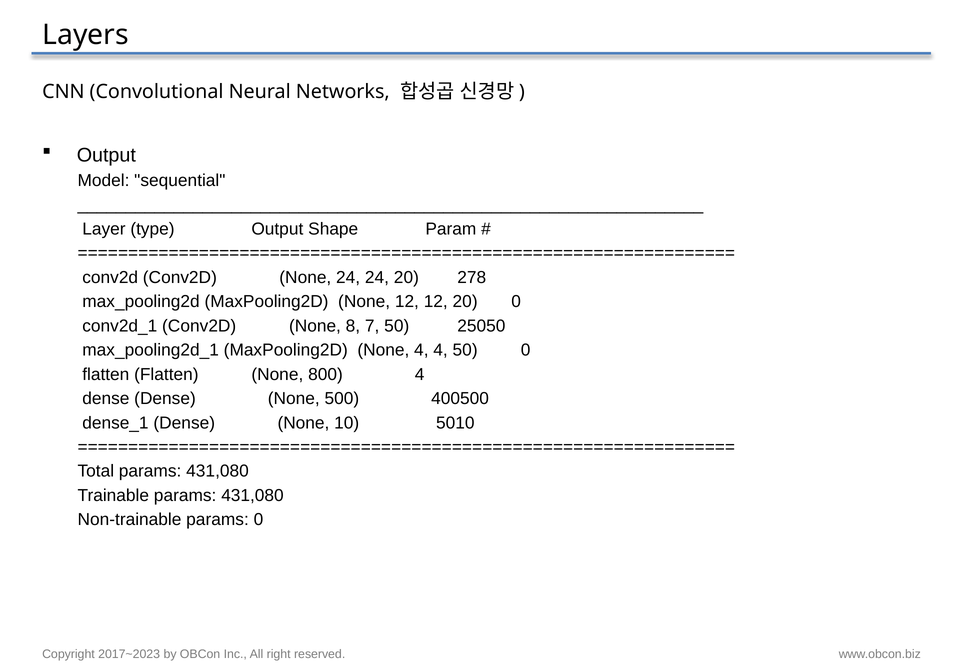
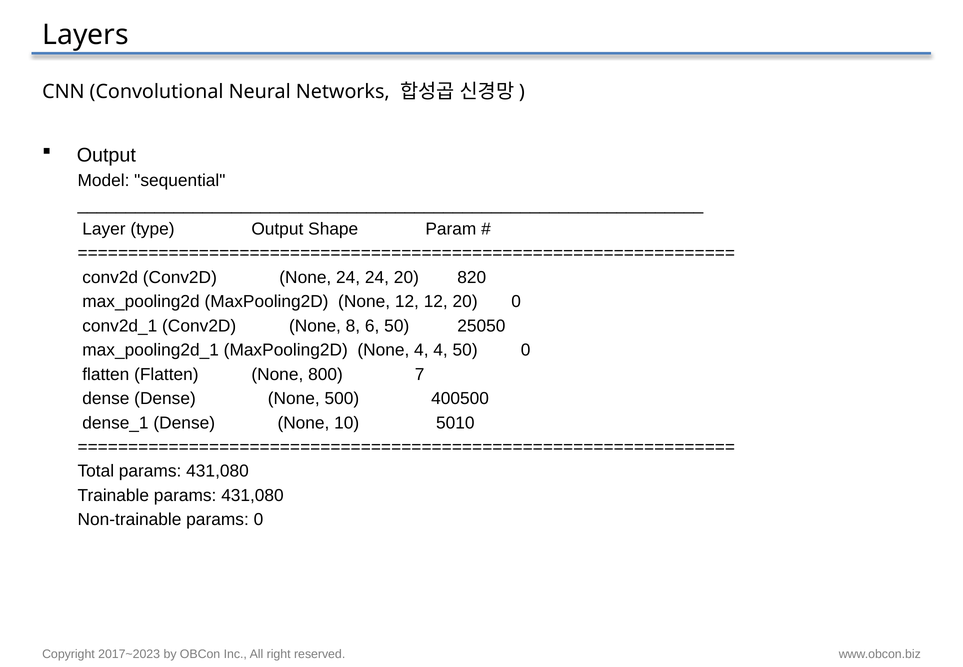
278: 278 -> 820 (472, 277)
7: 7 -> 6 (372, 326)
800 4: 4 -> 7 (420, 374)
